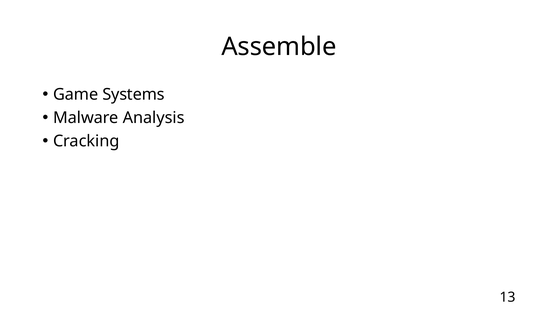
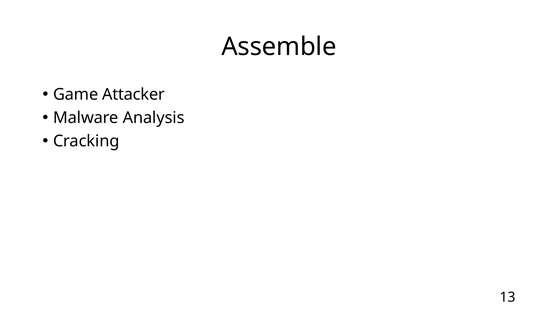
Systems: Systems -> Attacker (134, 94)
